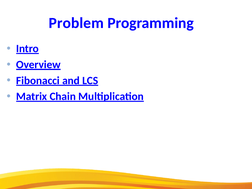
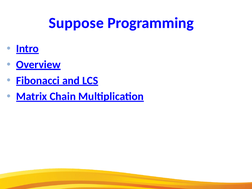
Problem: Problem -> Suppose (76, 23)
